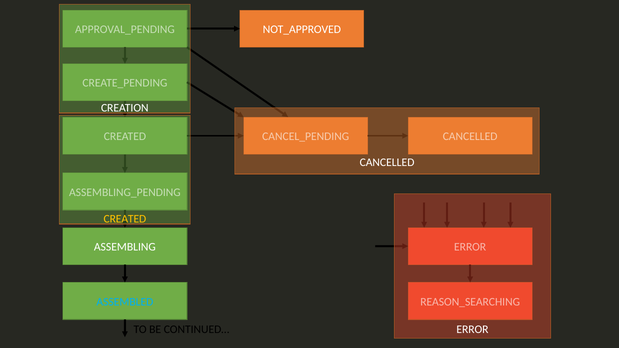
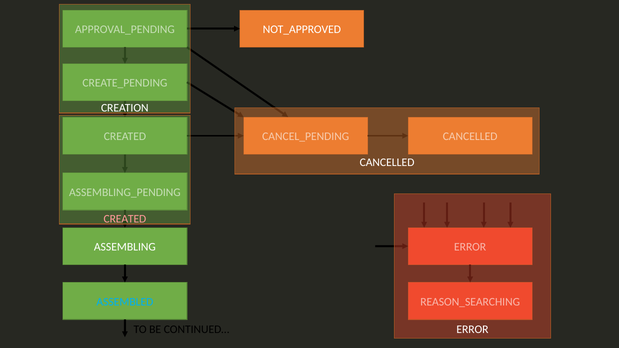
CREATED colour: yellow -> pink (125, 219)
